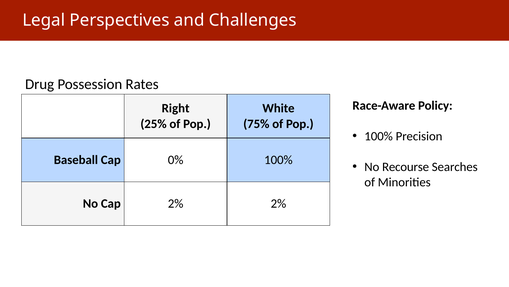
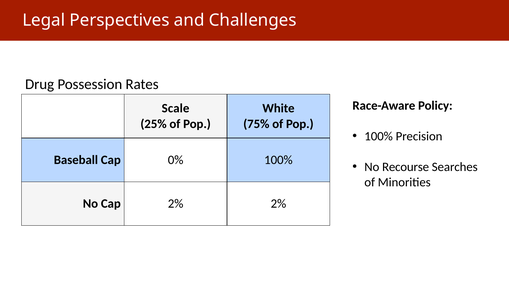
Right: Right -> Scale (176, 108)
